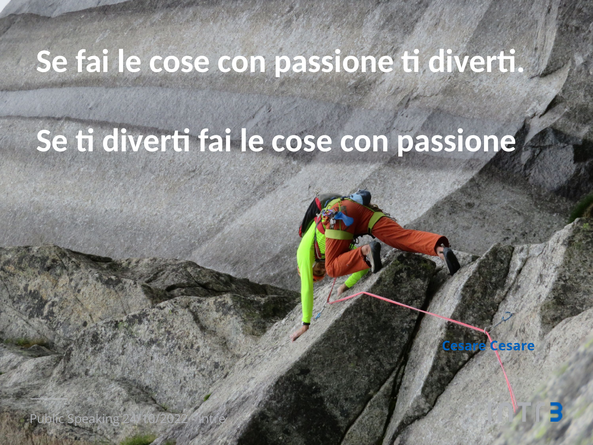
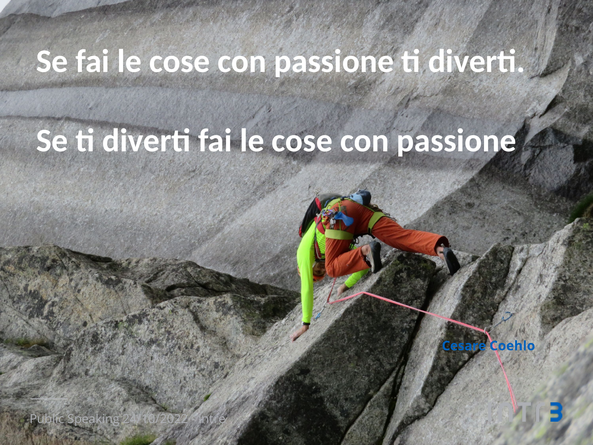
Cesare Cesare: Cesare -> Coehlo (512, 346)
